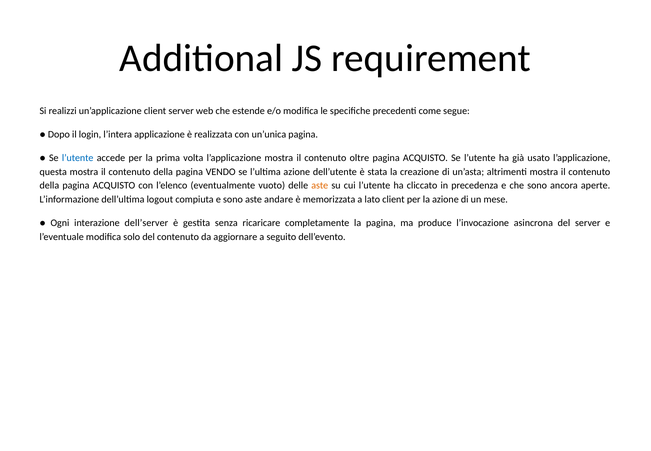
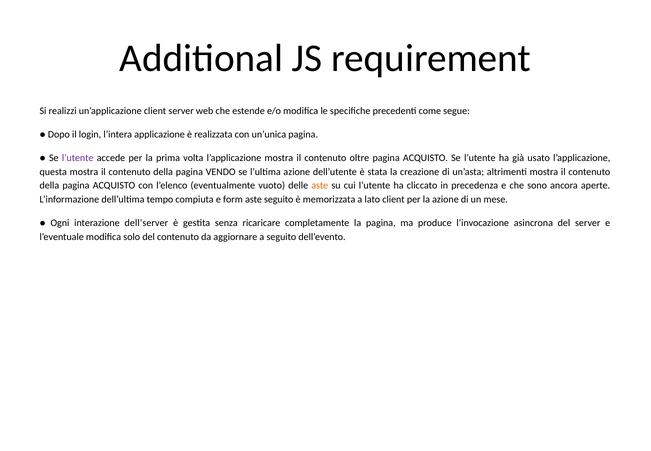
l’utente colour: blue -> purple (78, 158)
logout: logout -> tempo (160, 199)
e sono: sono -> form (233, 199)
aste andare: andare -> seguito (279, 199)
